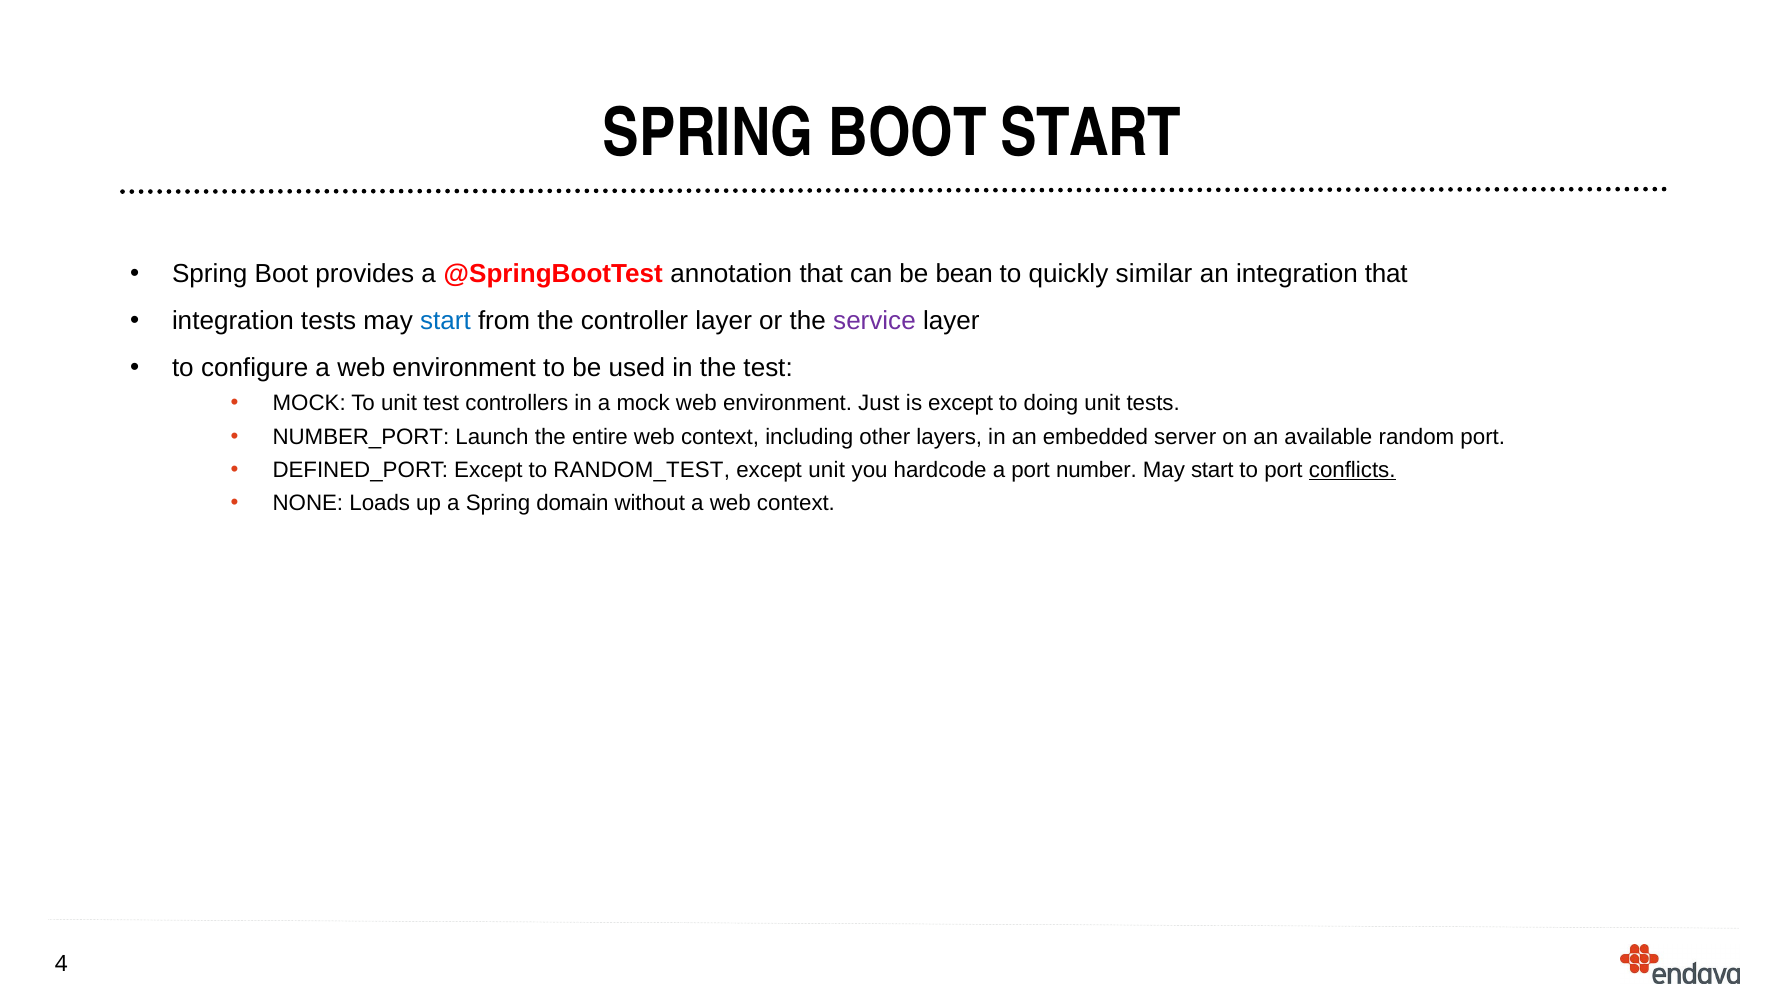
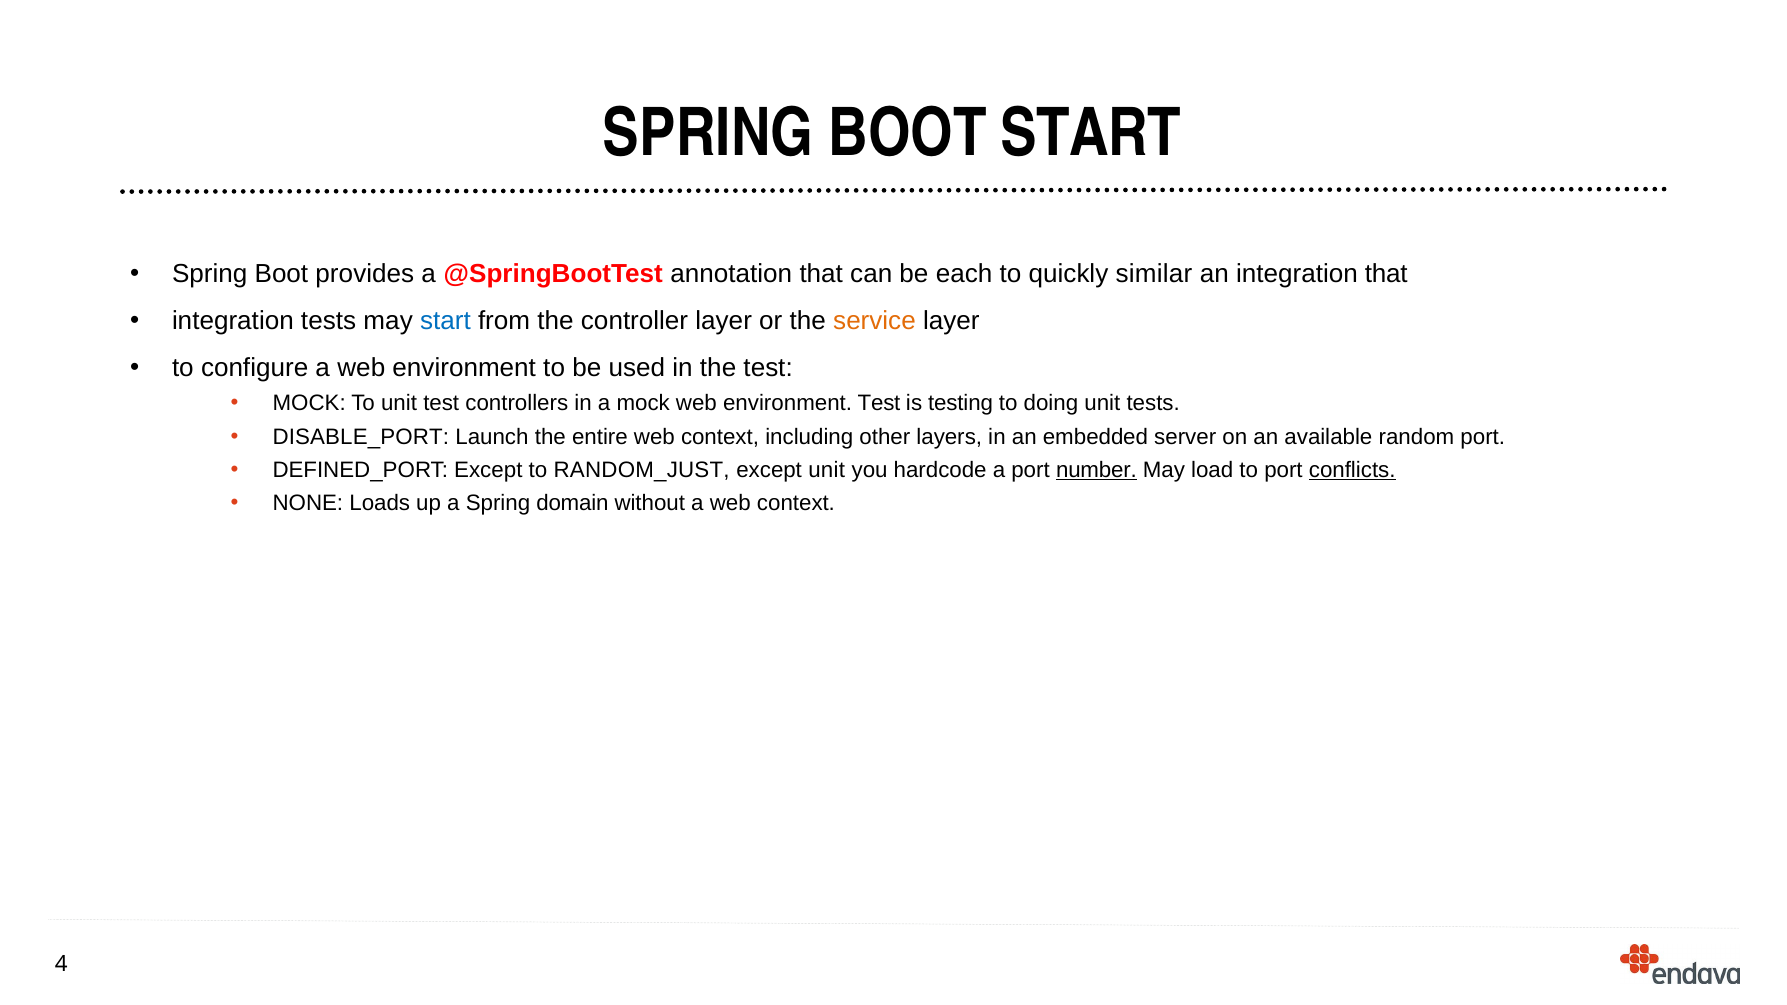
bean: bean -> each (964, 274)
service colour: purple -> orange (874, 321)
environment Just: Just -> Test (879, 403)
is except: except -> testing (961, 403)
NUMBER_PORT: NUMBER_PORT -> DISABLE_PORT (361, 437)
RANDOM_TEST: RANDOM_TEST -> RANDOM_JUST (642, 470)
number underline: none -> present (1096, 470)
start: start -> load (1212, 470)
